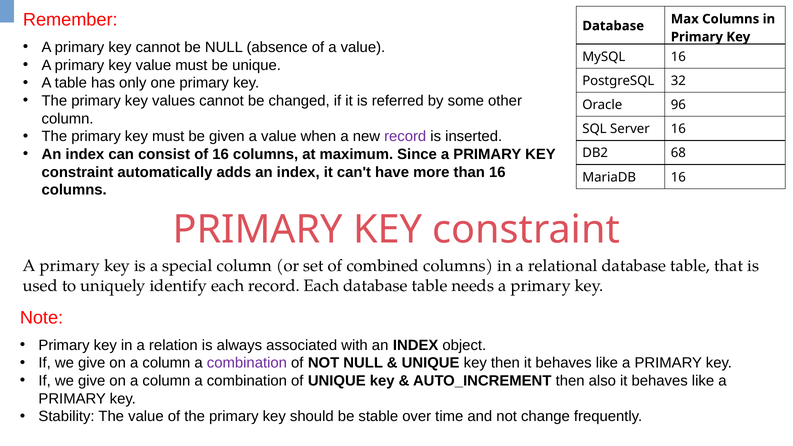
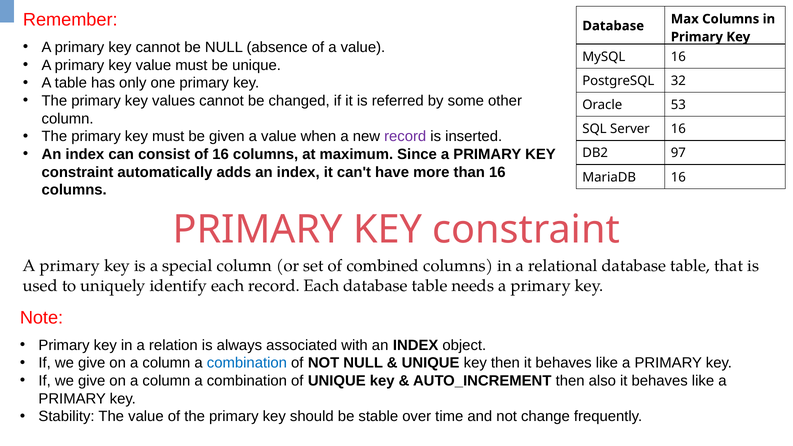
96: 96 -> 53 (678, 105)
68: 68 -> 97 (678, 153)
combination colour: purple -> blue (247, 363)
